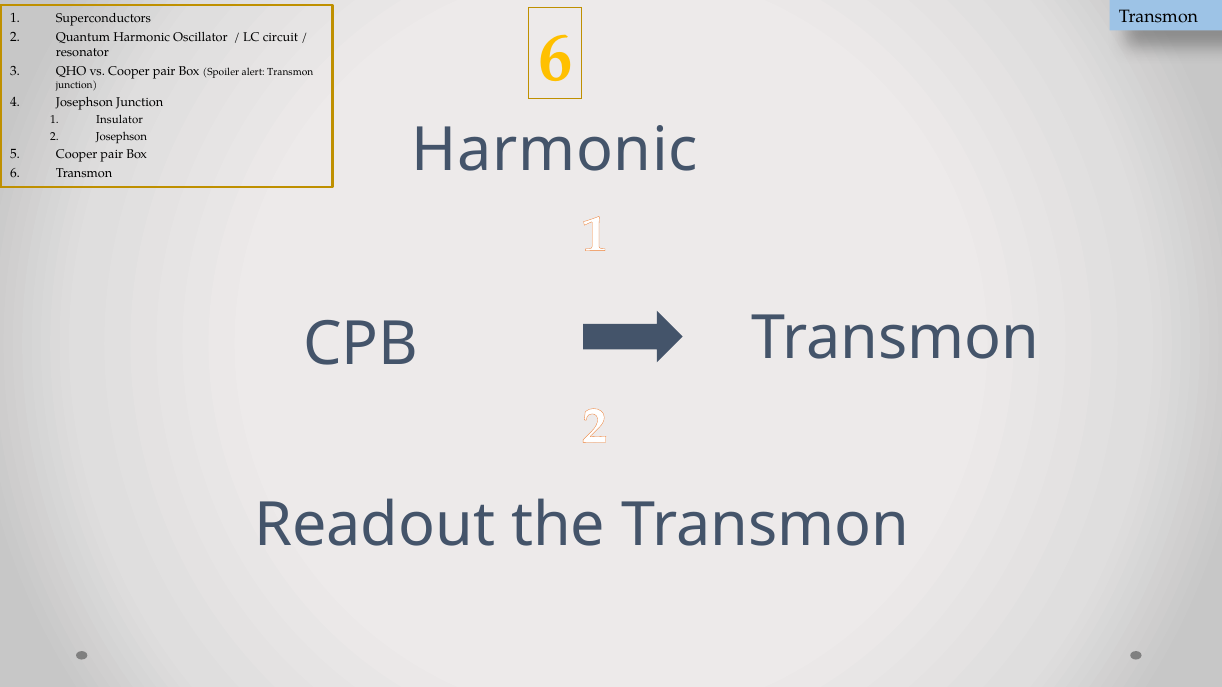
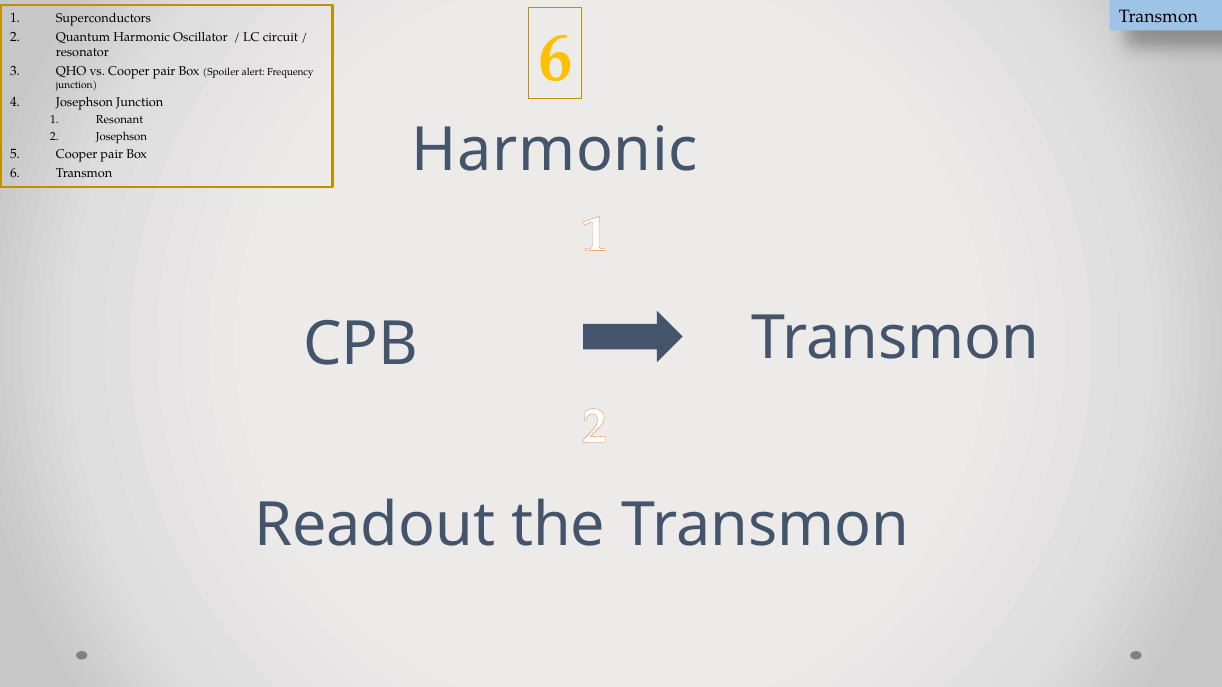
alert Transmon: Transmon -> Frequency (290, 72)
Insulator: Insulator -> Resonant (120, 120)
